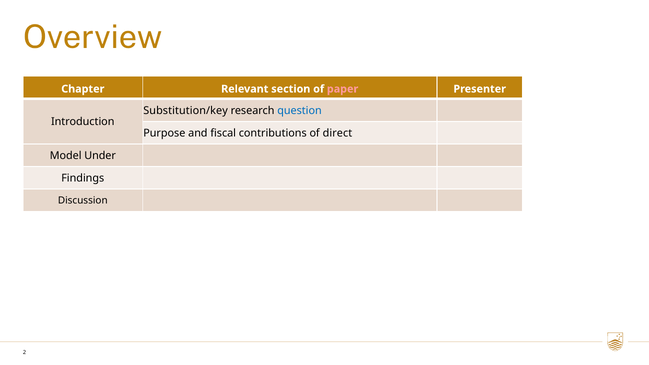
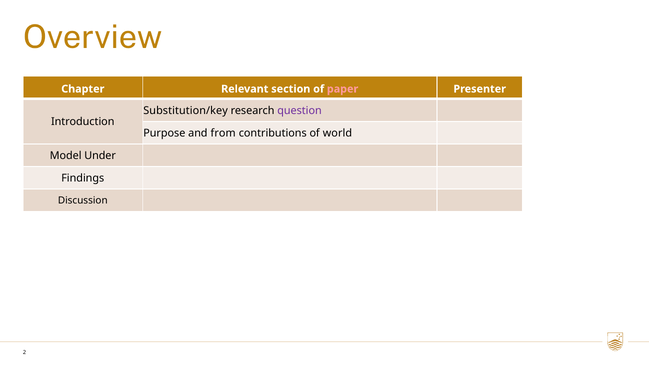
question colour: blue -> purple (299, 111)
fiscal: fiscal -> from (223, 133)
direct: direct -> world (337, 133)
